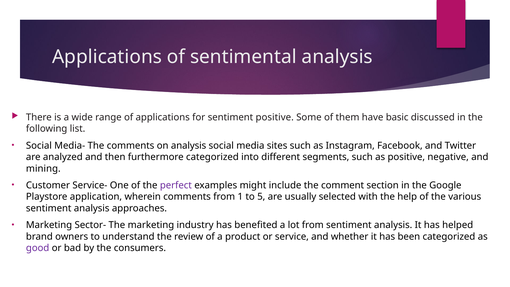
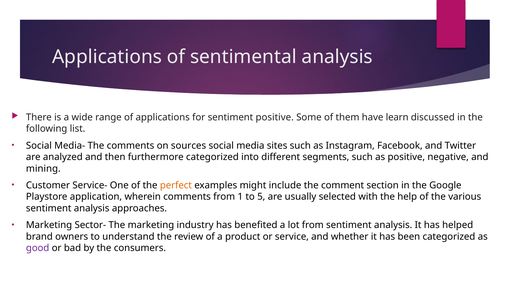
basic: basic -> learn (397, 117)
on analysis: analysis -> sources (189, 145)
perfect colour: purple -> orange (176, 185)
